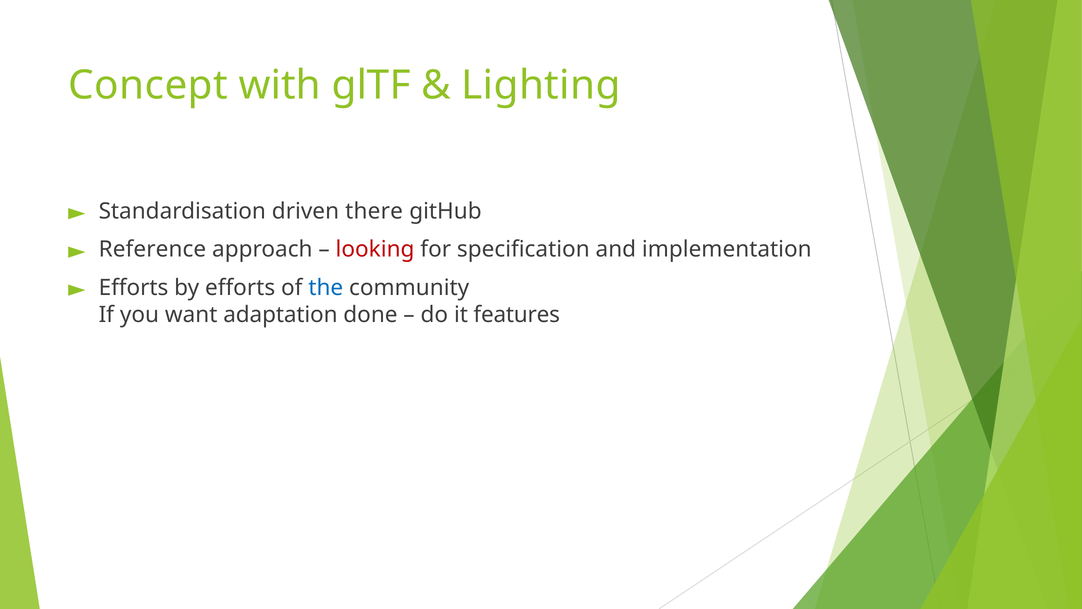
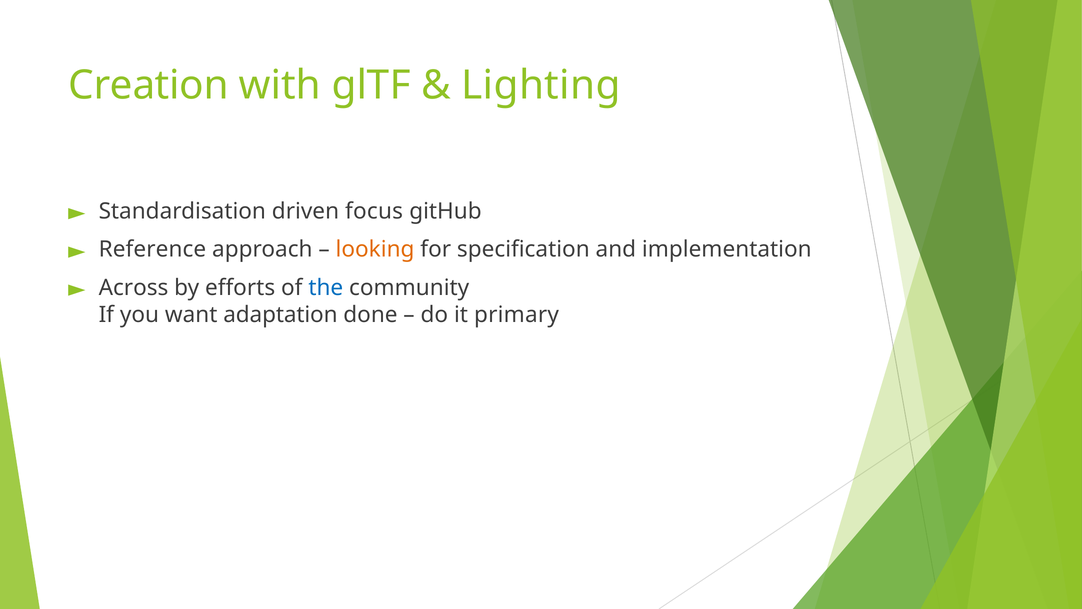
Concept: Concept -> Creation (149, 85)
there: there -> focus (374, 211)
looking colour: red -> orange (375, 249)
Efforts: Efforts -> Across (133, 288)
features: features -> primary (516, 315)
